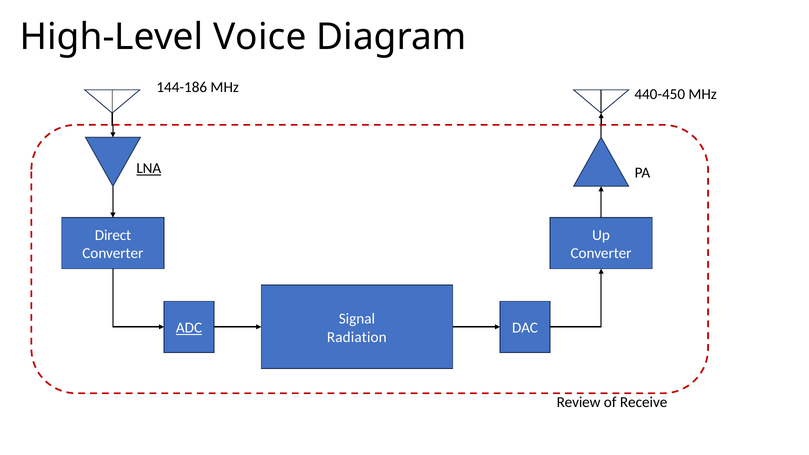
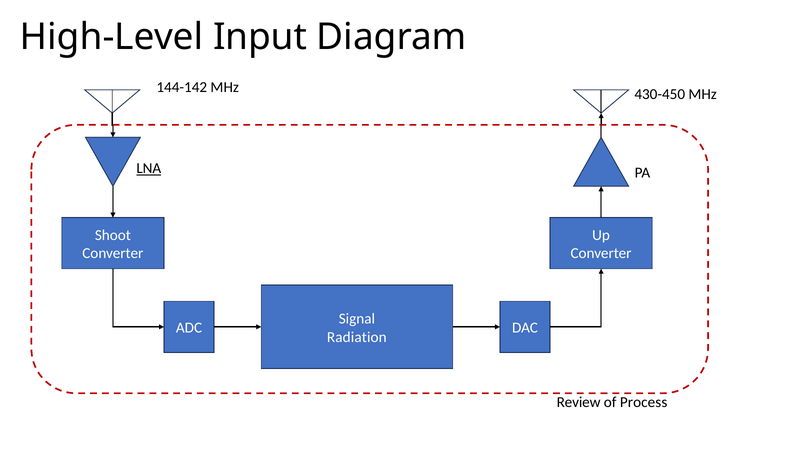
Voice: Voice -> Input (260, 37)
144-186: 144-186 -> 144-142 (182, 87)
440-450: 440-450 -> 430-450 (660, 94)
Direct: Direct -> Shoot (113, 235)
ADC underline: present -> none (189, 328)
Receive: Receive -> Process (644, 402)
